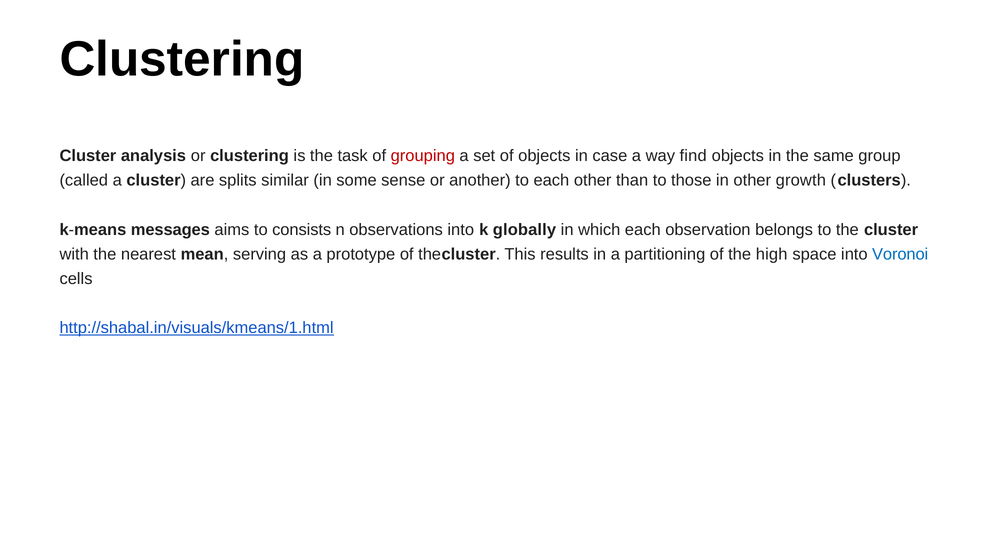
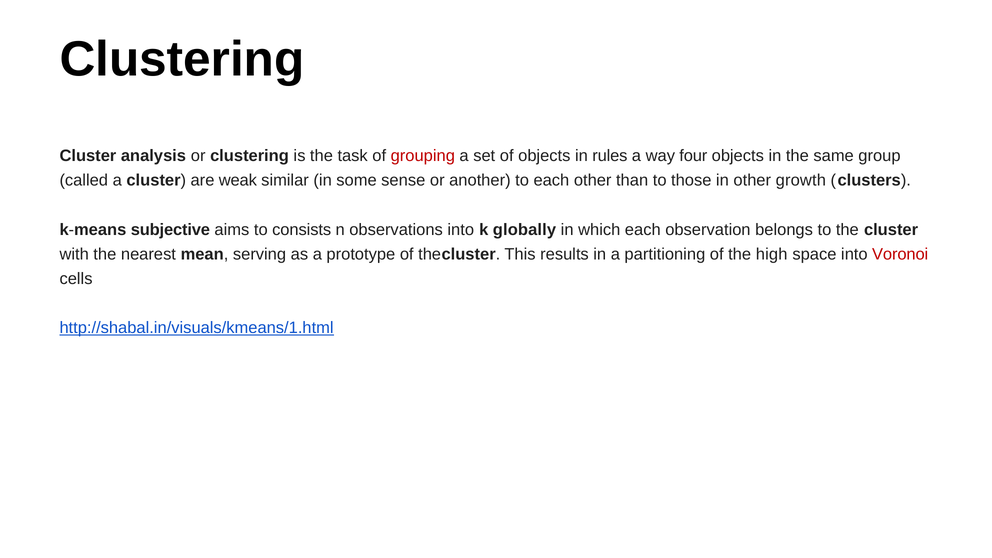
case: case -> rules (610, 156)
find: find -> four (693, 156)
splits: splits -> weak (238, 180)
messages: messages -> subjective (170, 230)
Voronoi colour: blue -> red (900, 254)
